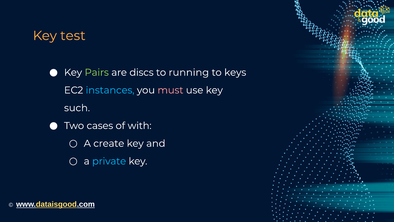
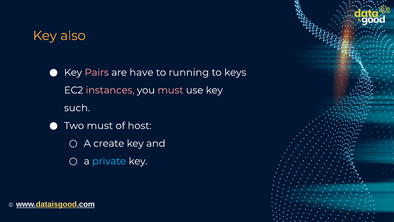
test: test -> also (73, 36)
Pairs colour: light green -> pink (97, 72)
discs: discs -> have (141, 72)
instances colour: light blue -> pink (110, 90)
Two cases: cases -> must (100, 126)
with: with -> host (140, 126)
